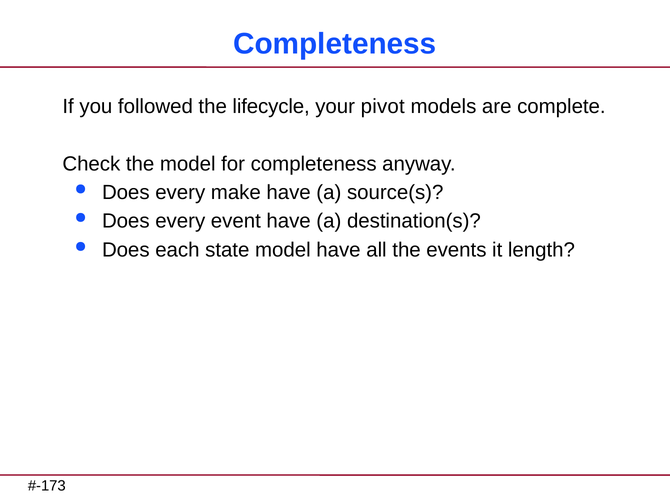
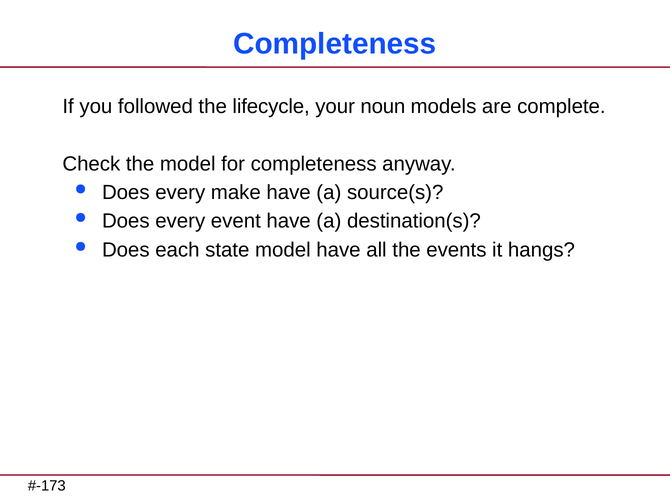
pivot: pivot -> noun (383, 106)
length: length -> hangs (541, 250)
